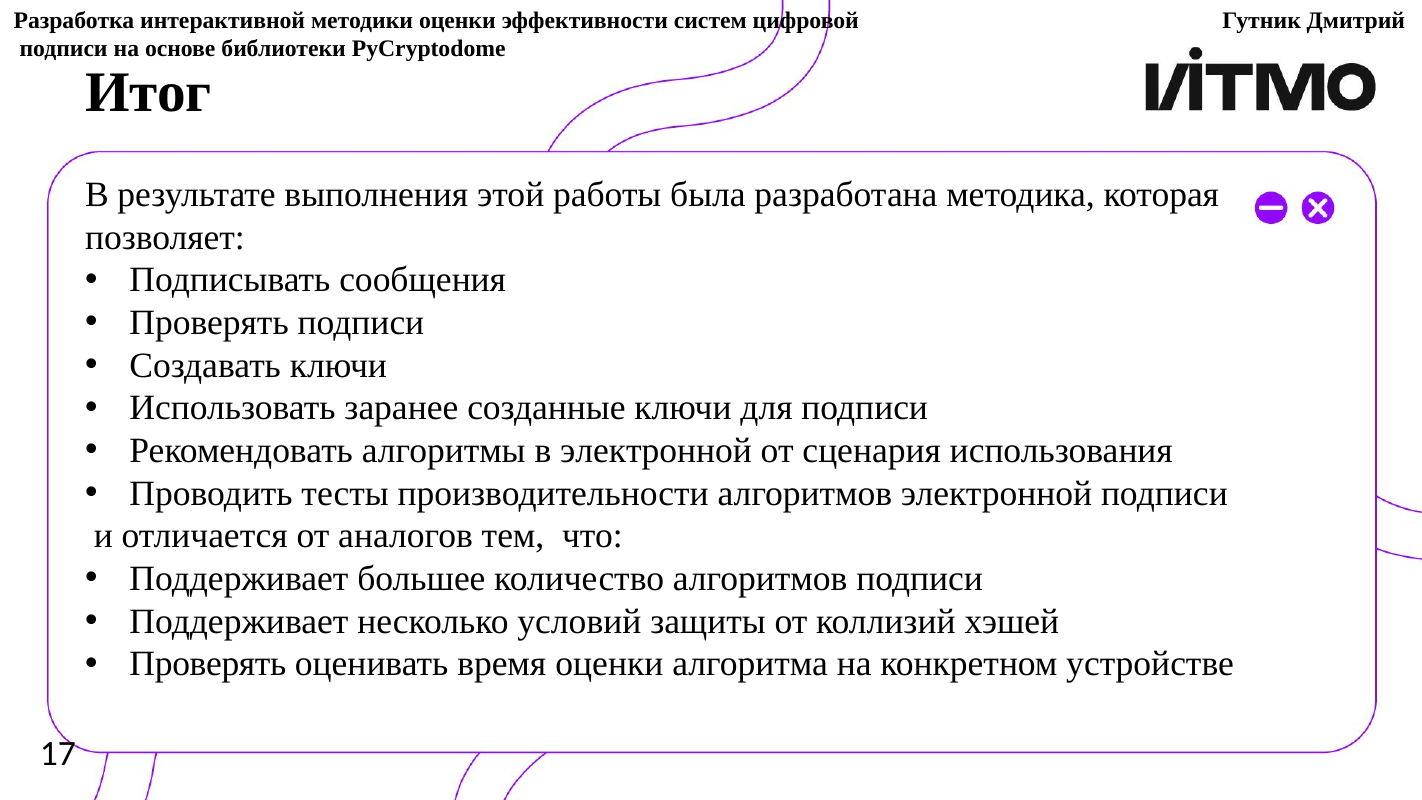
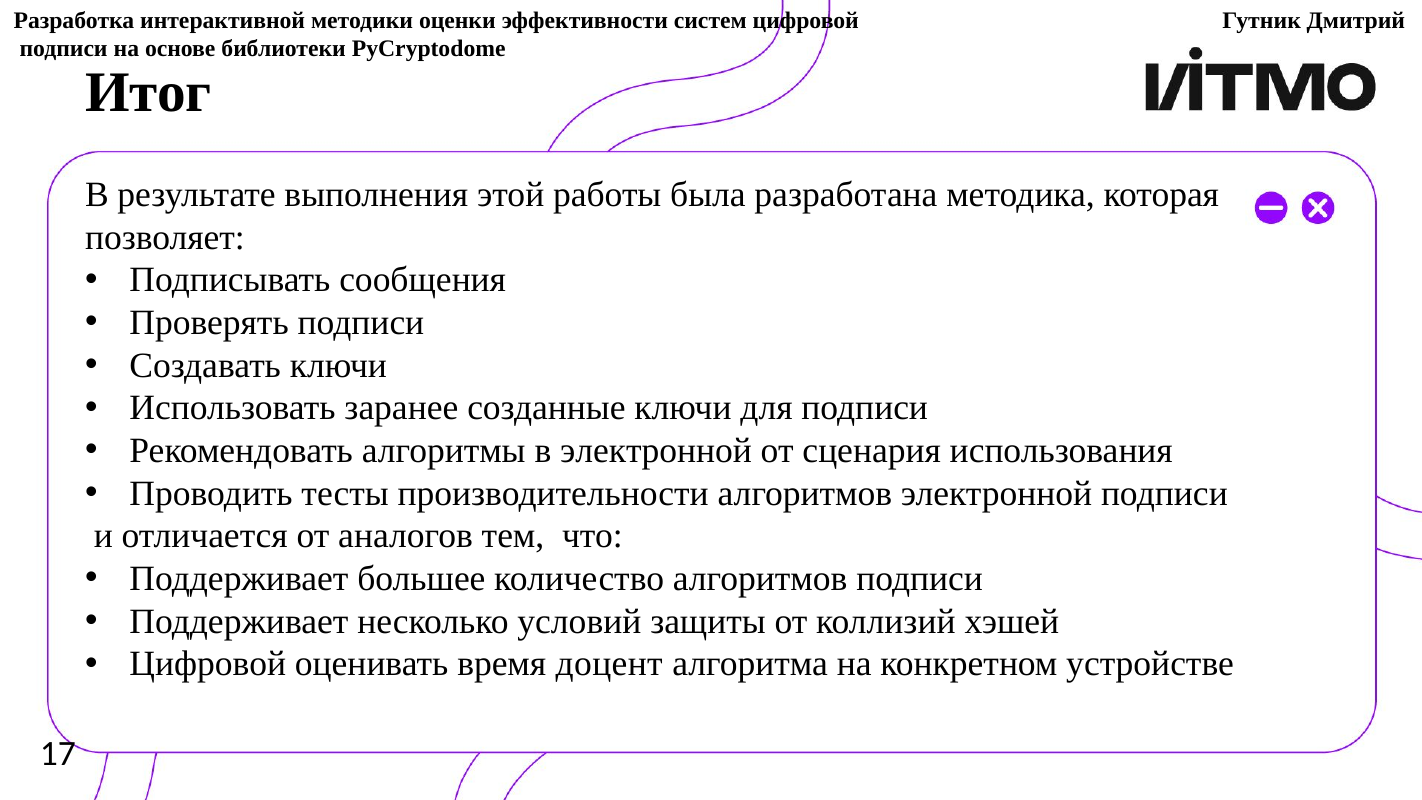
Проверять: Проверять -> Цифровой (208, 664)
время оценки: оценки -> доцент (609, 664)
